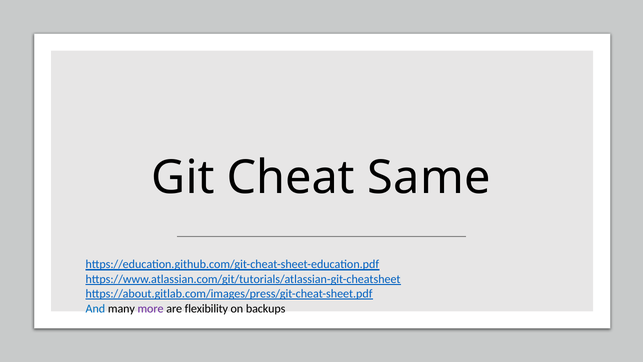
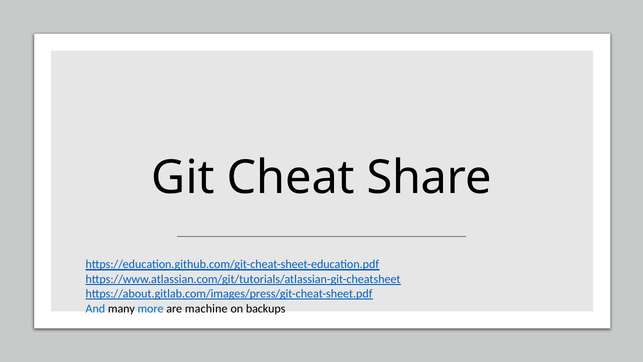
Same: Same -> Share (429, 178)
more colour: purple -> blue (151, 308)
flexibility: flexibility -> machine (206, 308)
